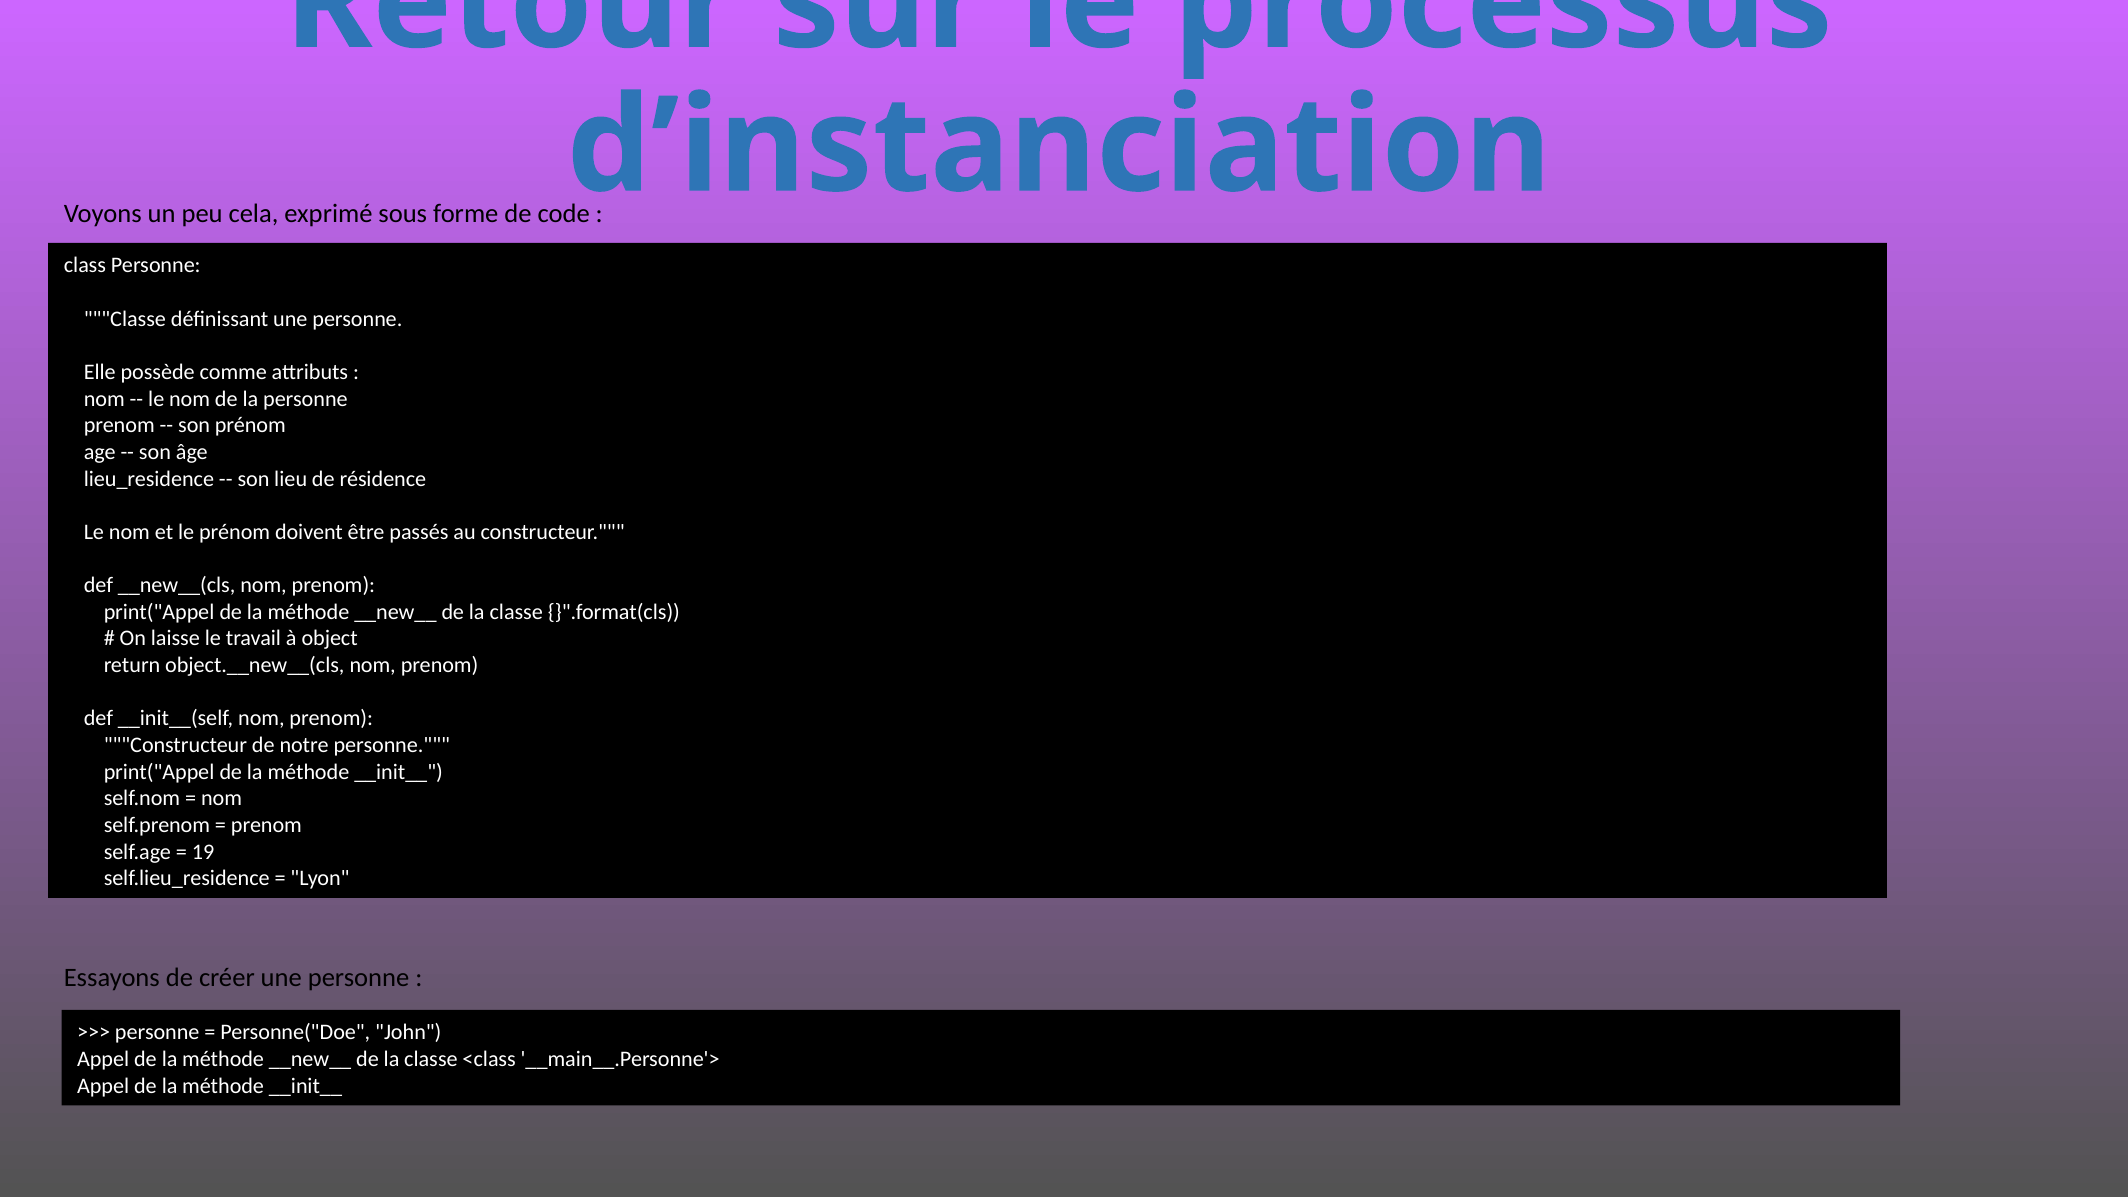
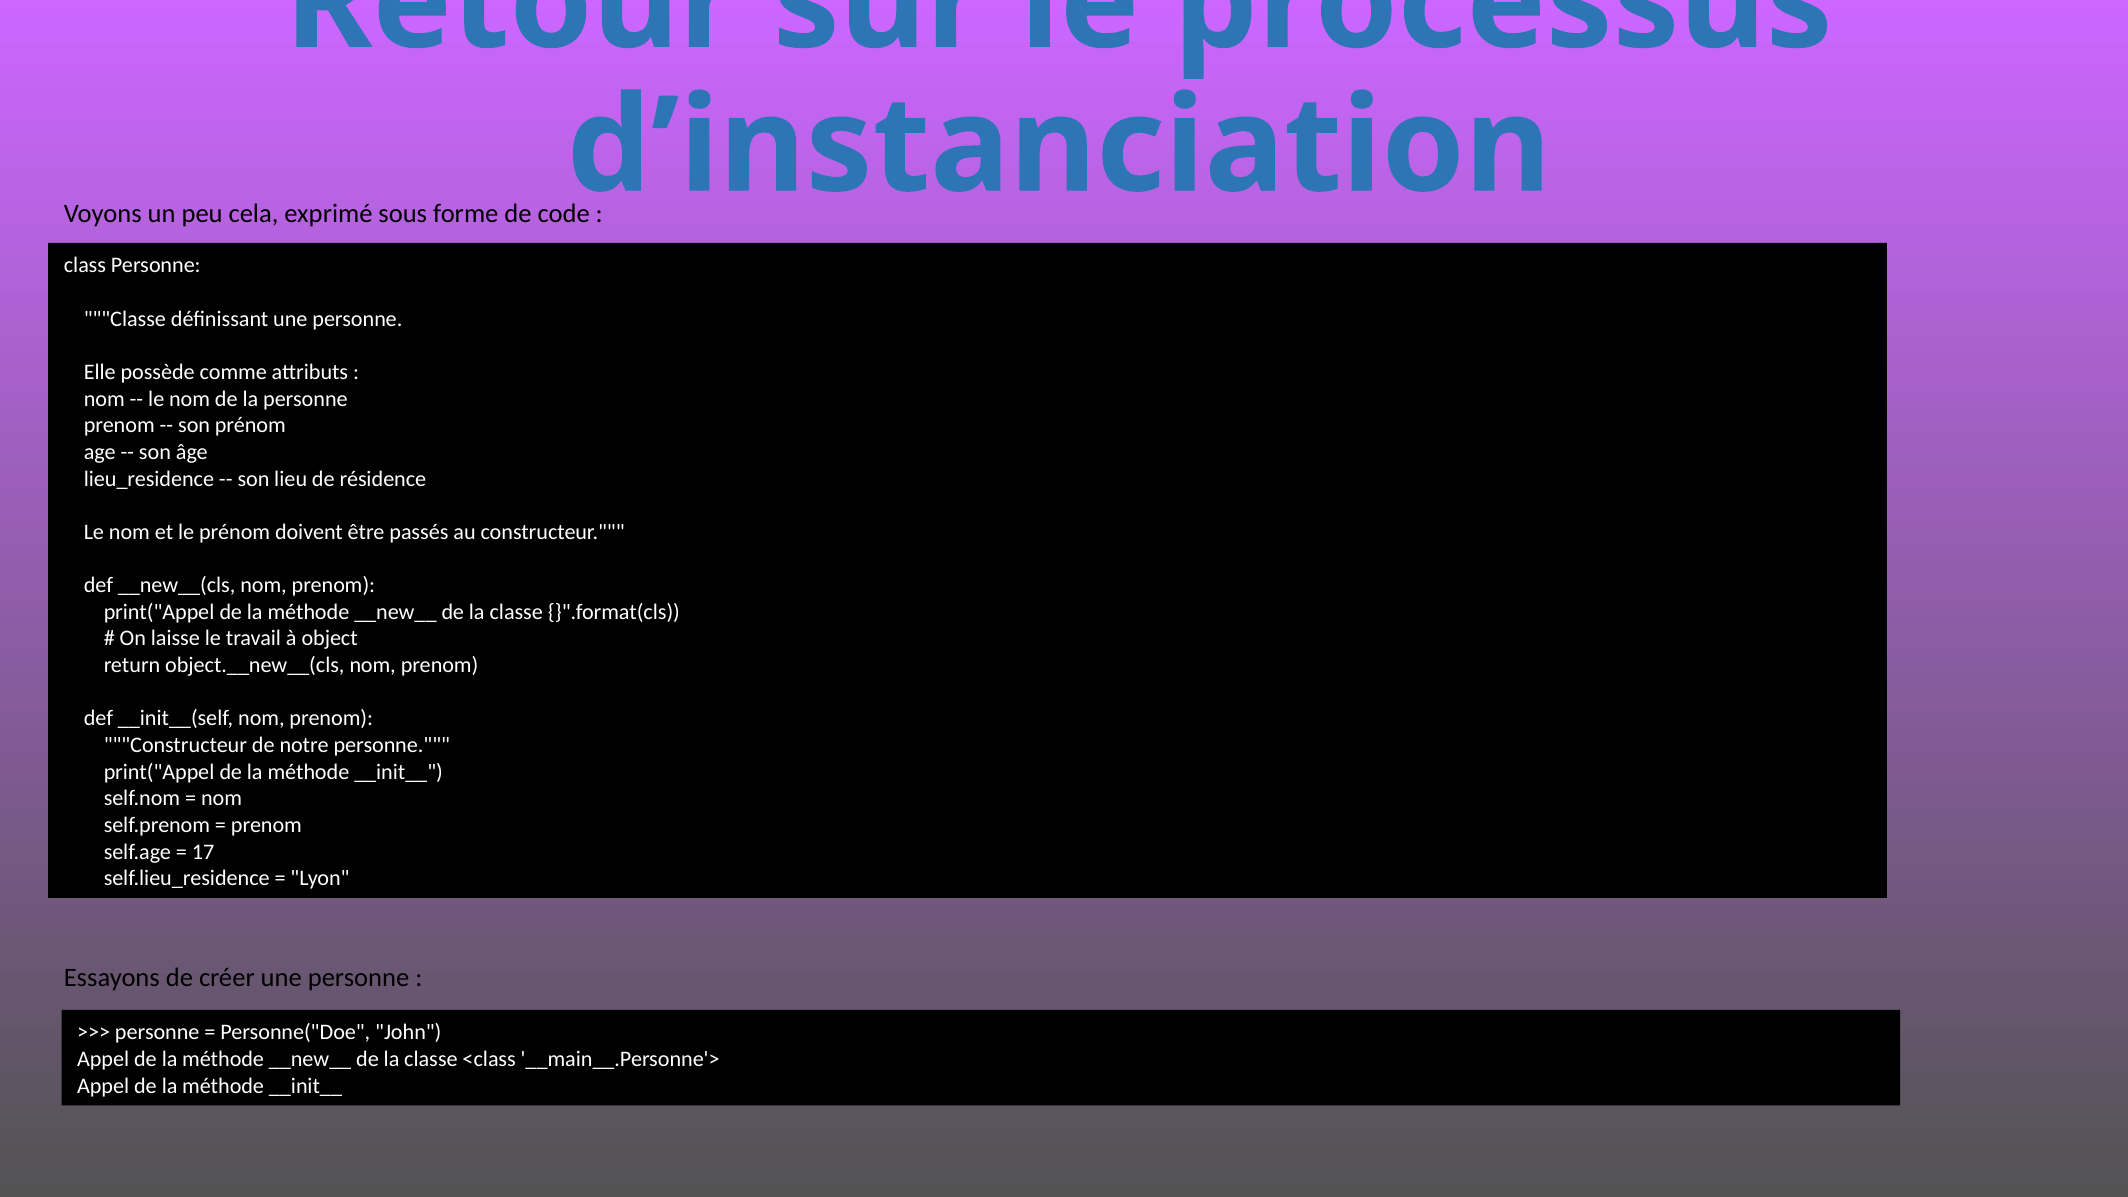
19: 19 -> 17 (203, 852)
